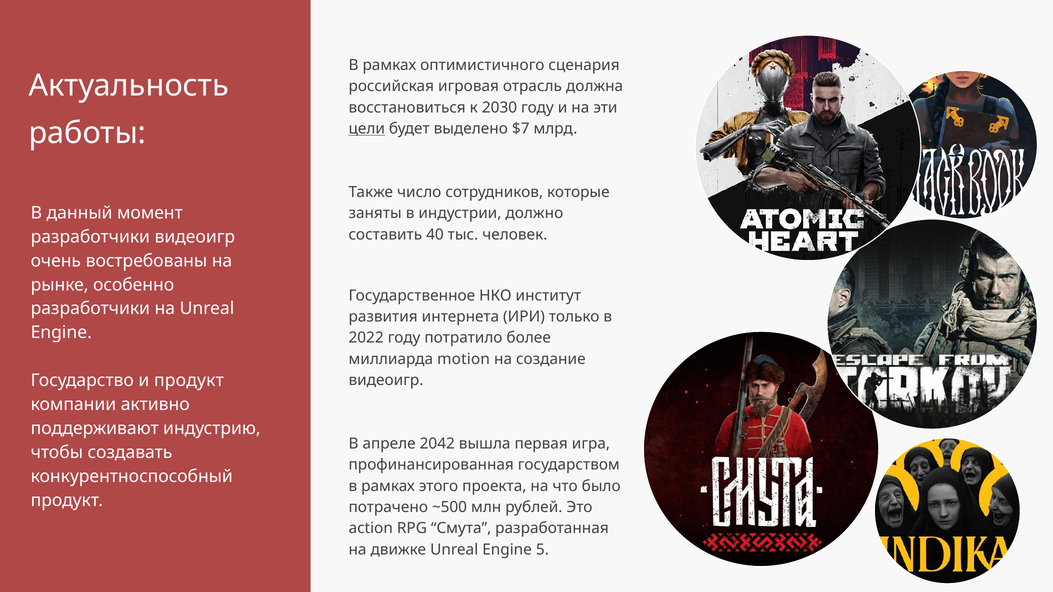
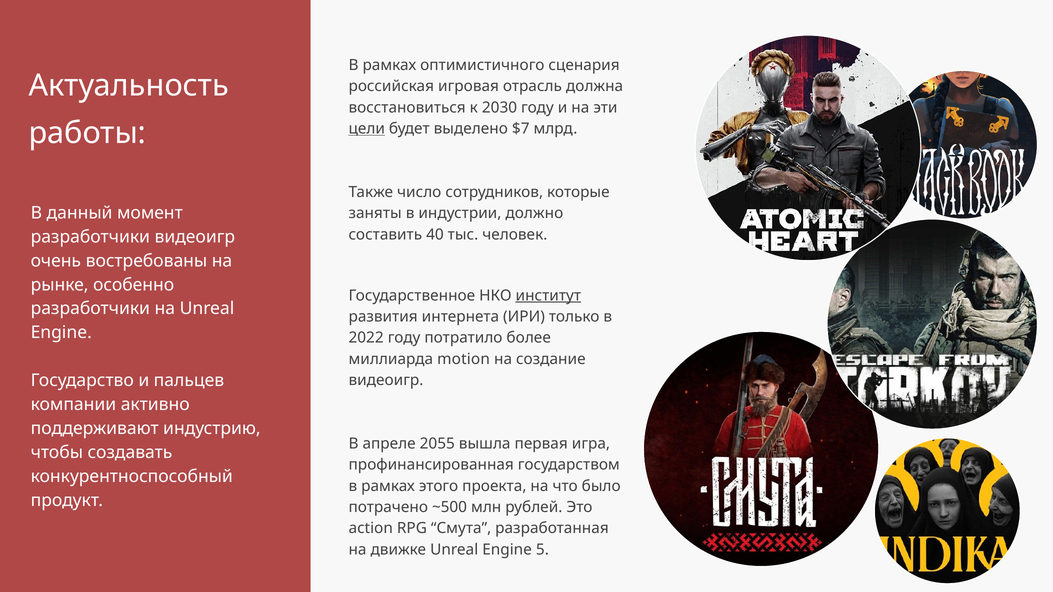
институт underline: none -> present (548, 296)
и продукт: продукт -> пальцев (189, 381)
2042: 2042 -> 2055 (437, 444)
